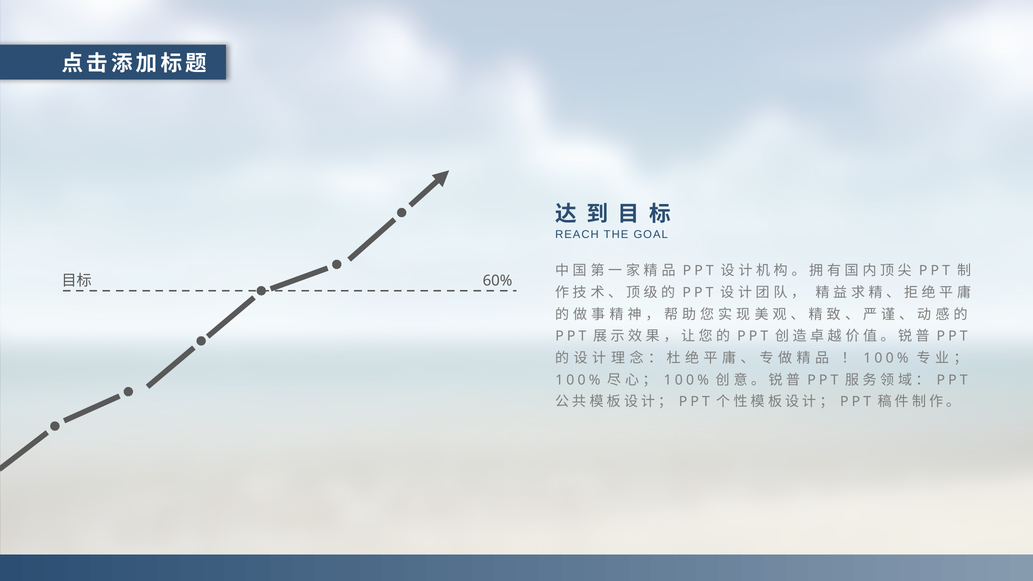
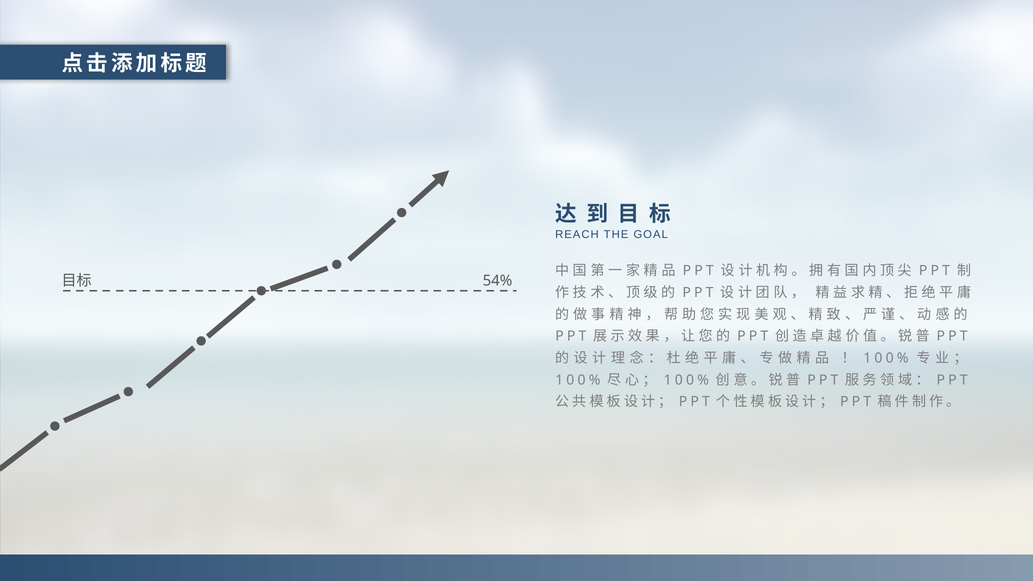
60%: 60% -> 54% (498, 281)
